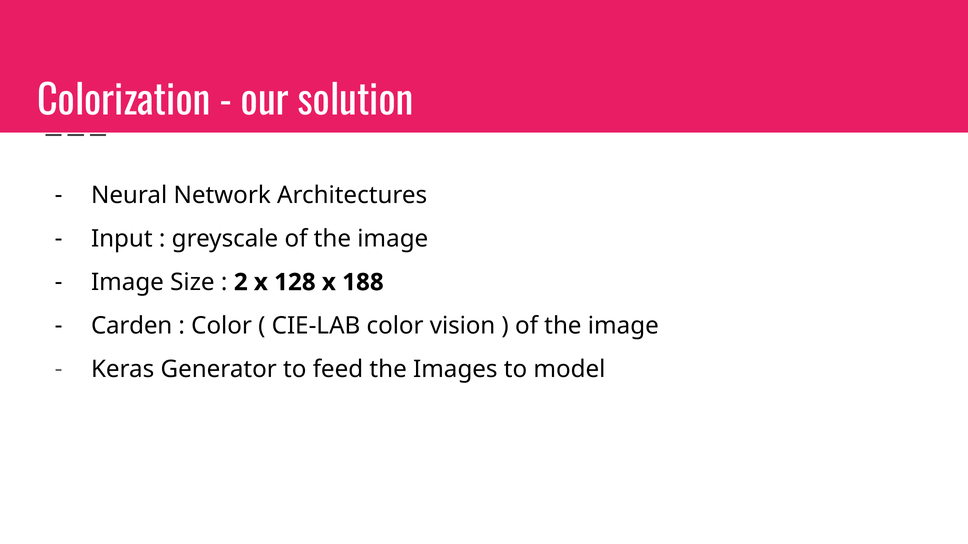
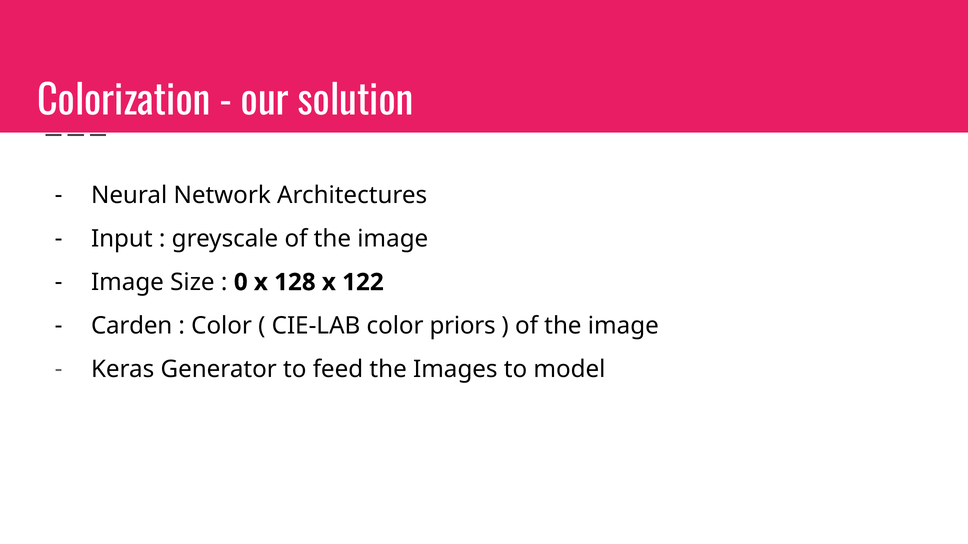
2: 2 -> 0 (241, 282)
188: 188 -> 122 (363, 282)
vision: vision -> priors (463, 326)
